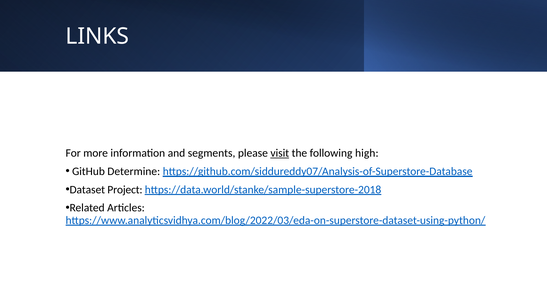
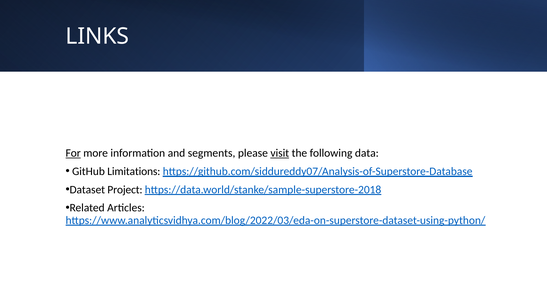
For underline: none -> present (73, 153)
high: high -> data (367, 153)
Determine: Determine -> Limitations (134, 171)
